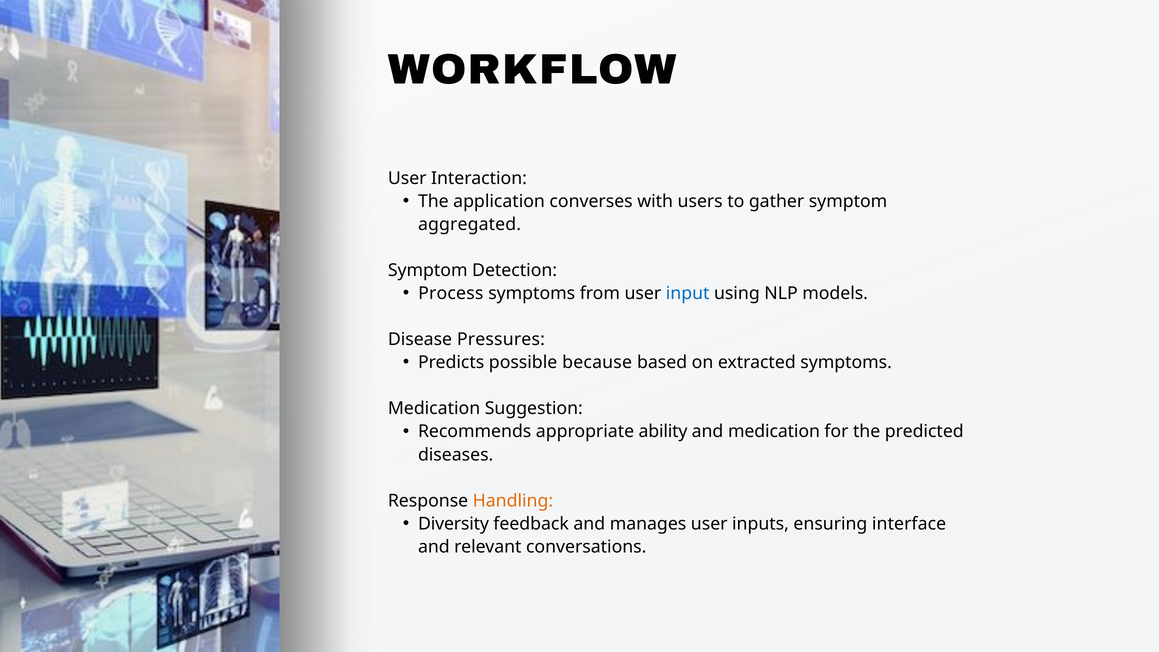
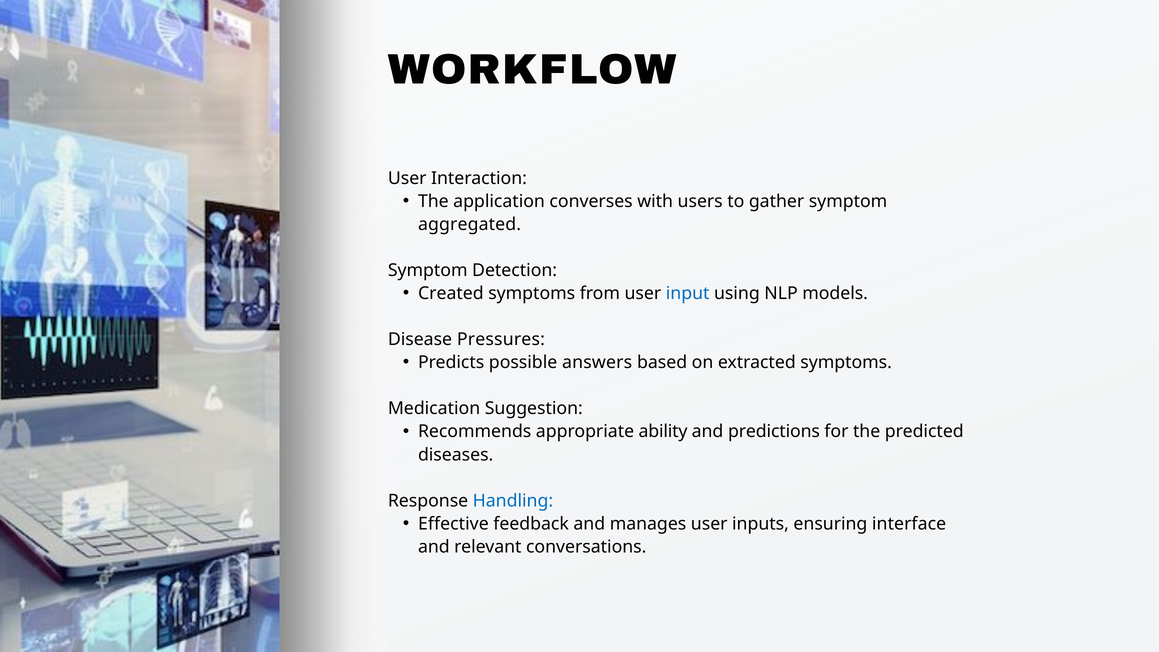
Process: Process -> Created (451, 293)
because: because -> answers (597, 363)
and medication: medication -> predictions (774, 432)
Handling colour: orange -> blue (513, 501)
Diversity: Diversity -> Effective (453, 524)
